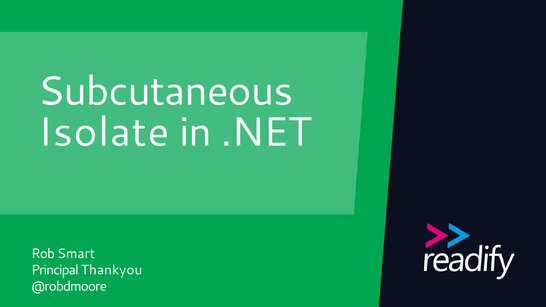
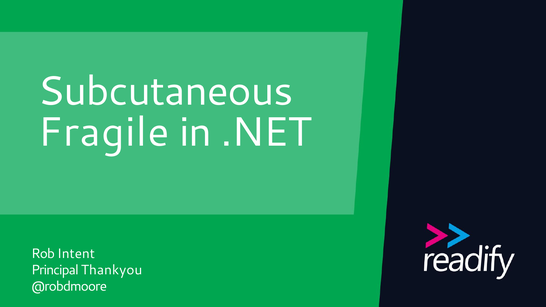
Isolate: Isolate -> Fragile (104, 132)
Smart: Smart -> Intent (76, 254)
